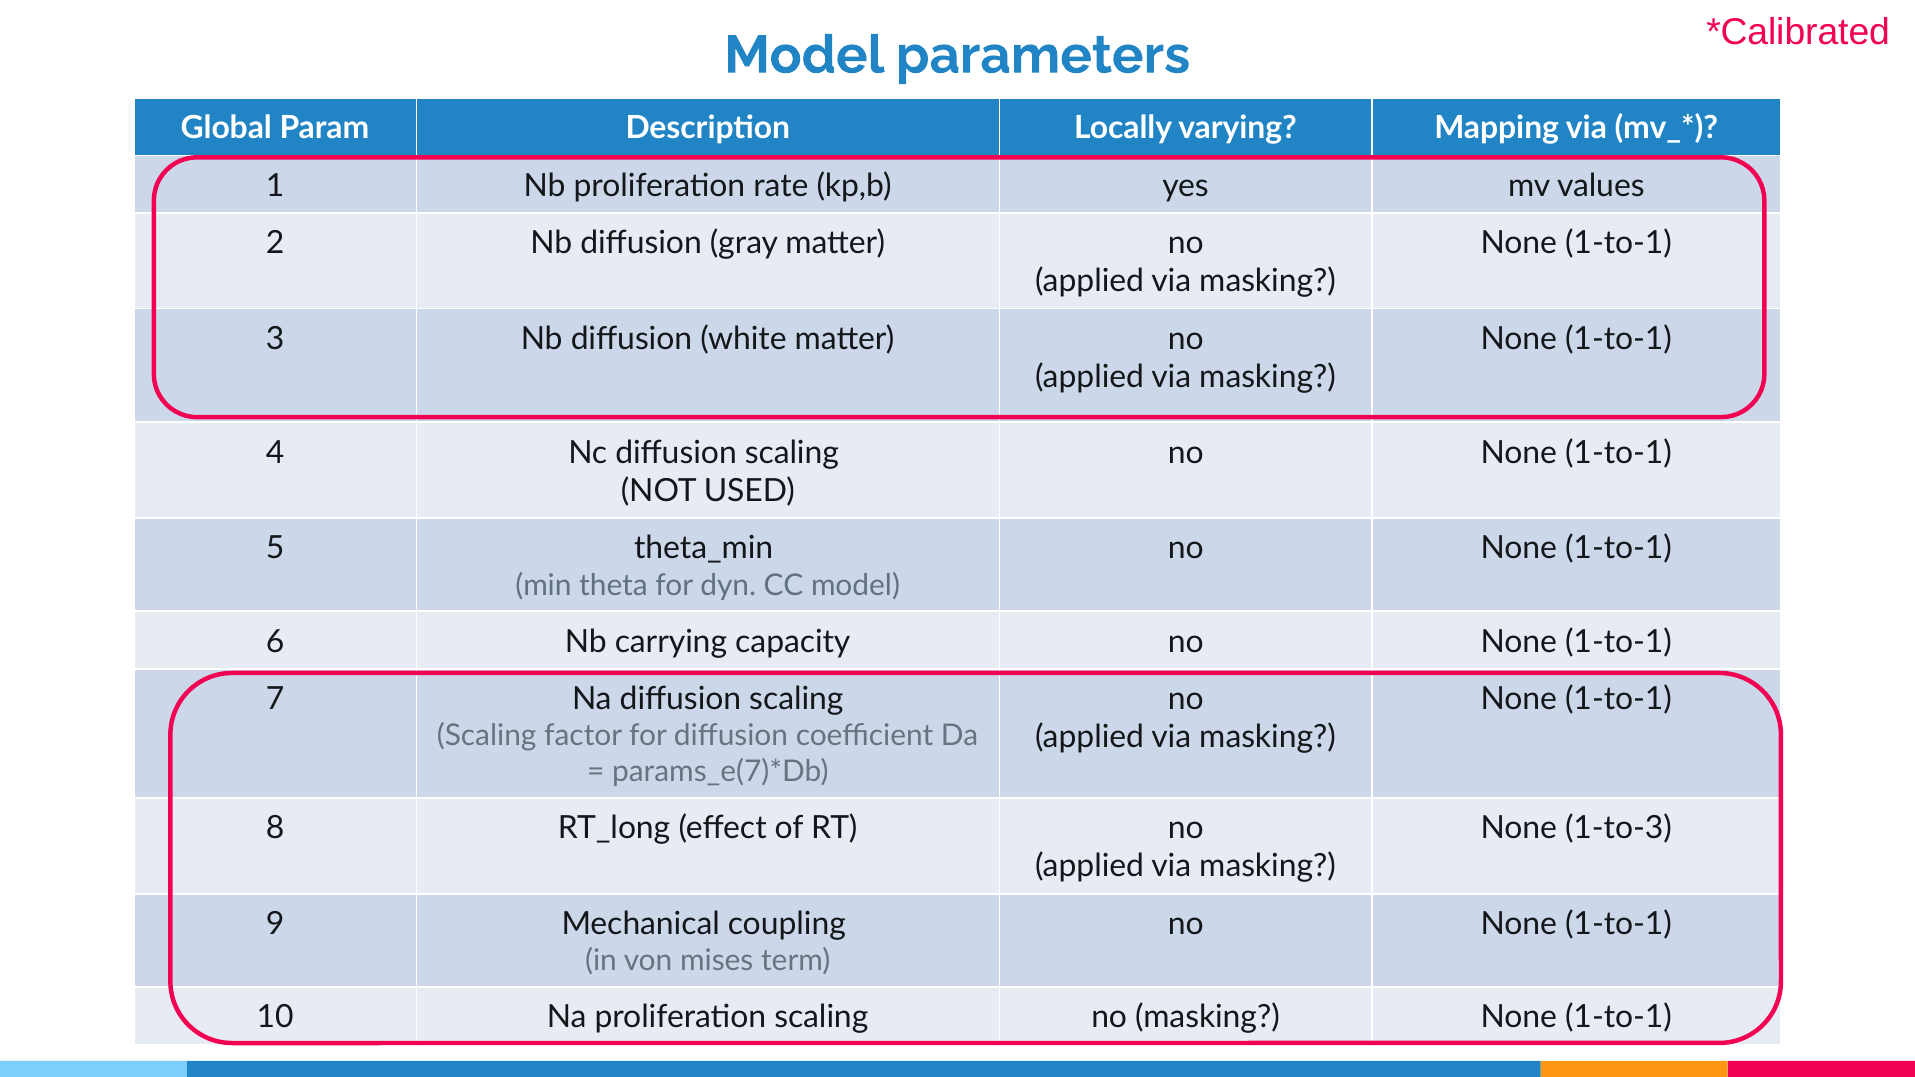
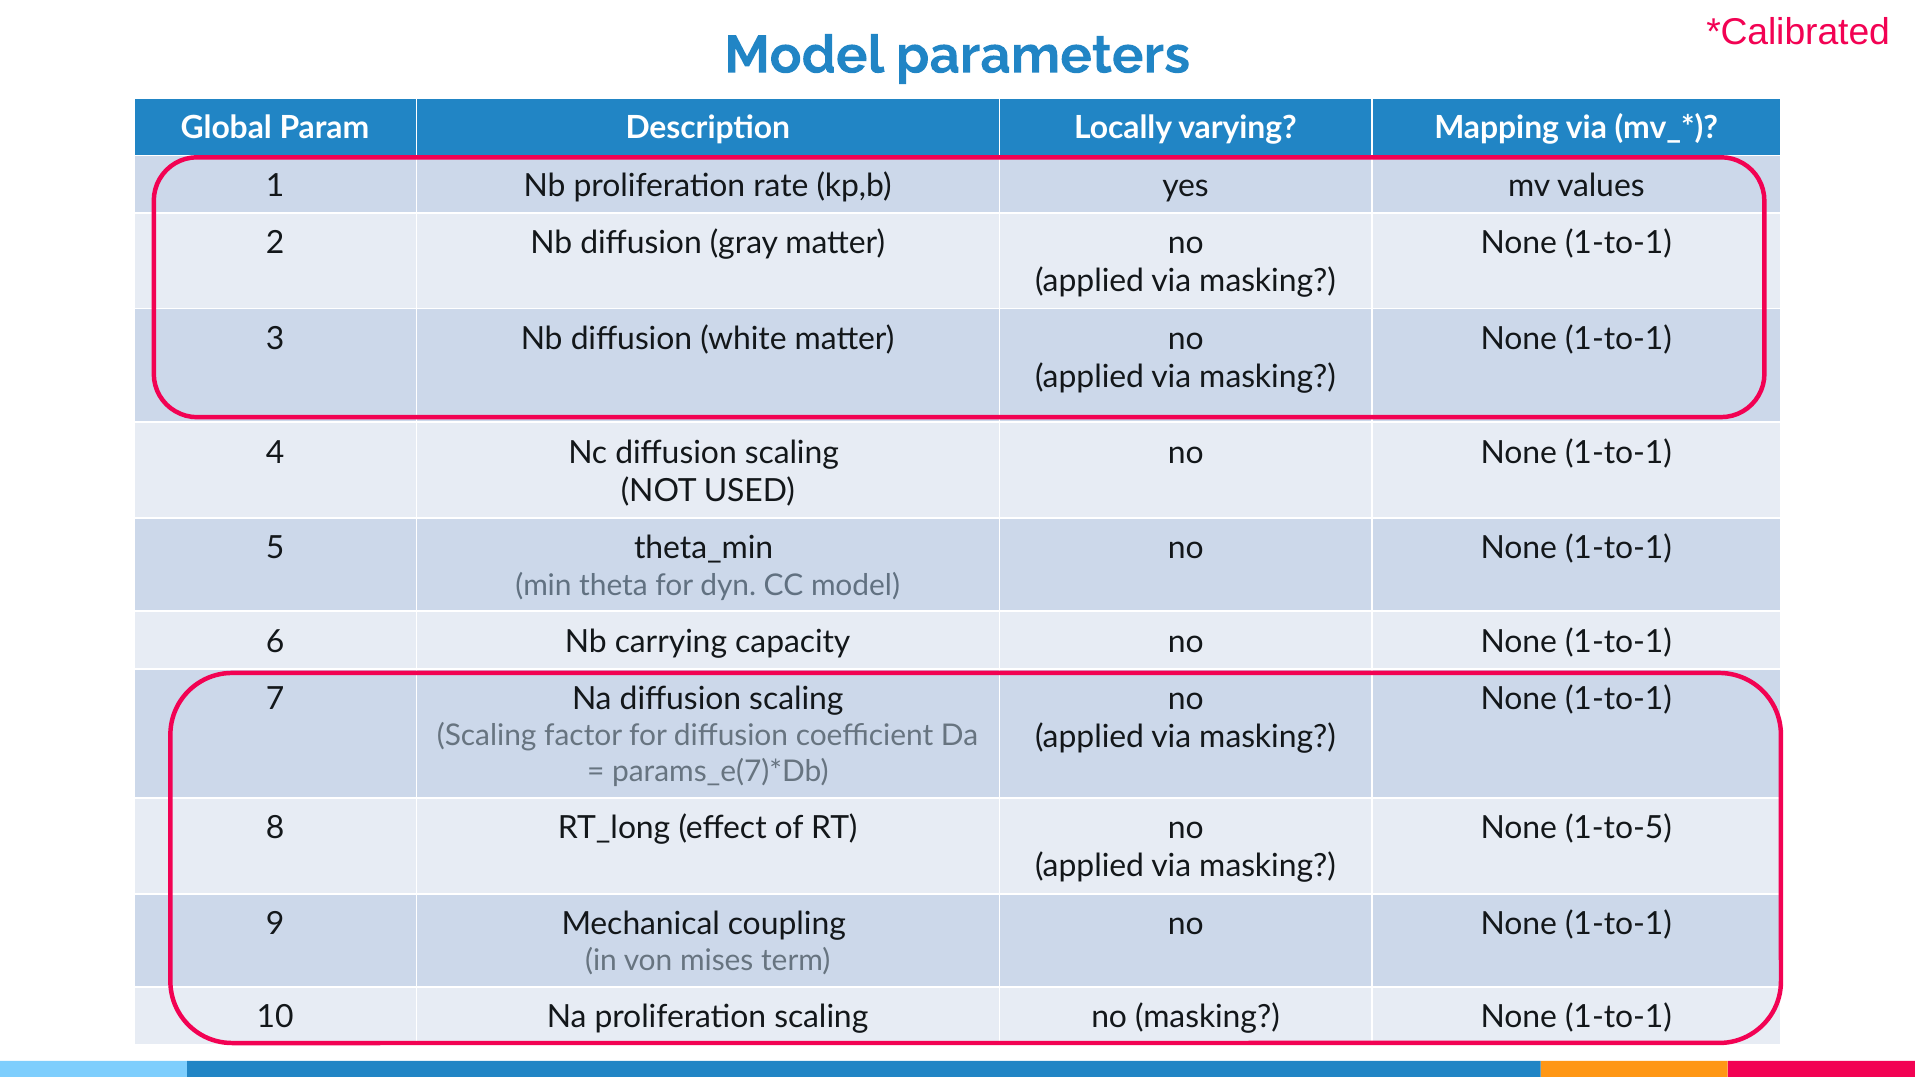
1-to-3: 1-to-3 -> 1-to-5 (1618, 828)
